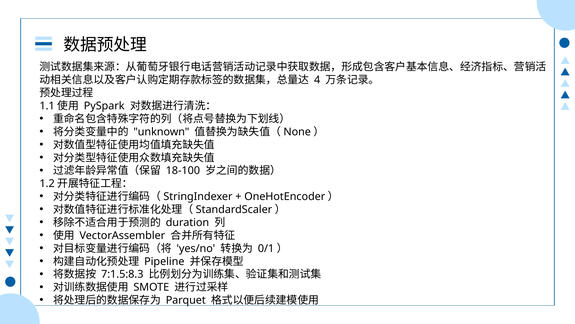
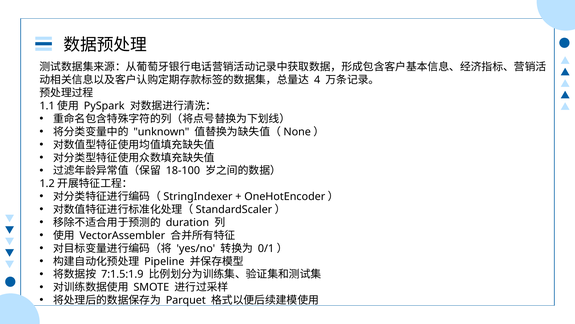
7:1.5:8.3: 7:1.5:8.3 -> 7:1.5:1.9 (122, 274)
